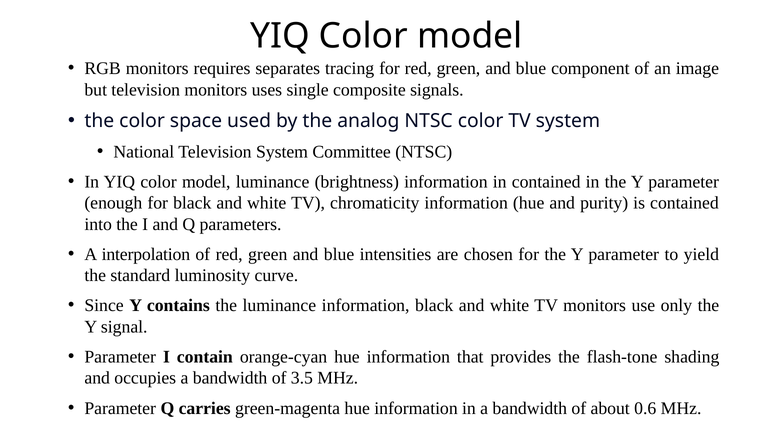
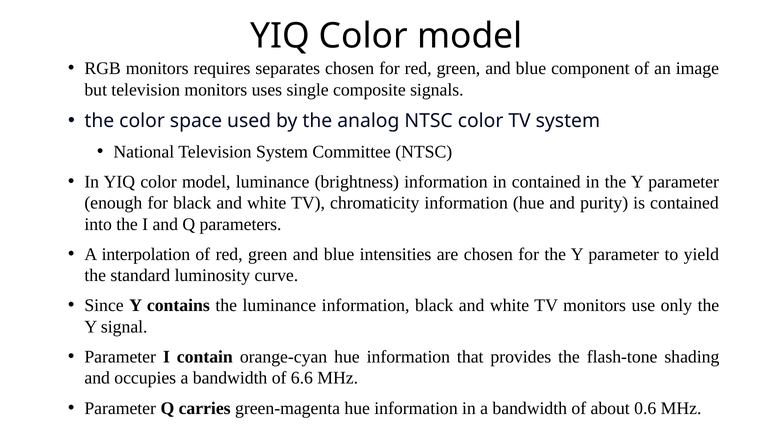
separates tracing: tracing -> chosen (350, 68)
3.5: 3.5 -> 6.6 (302, 378)
